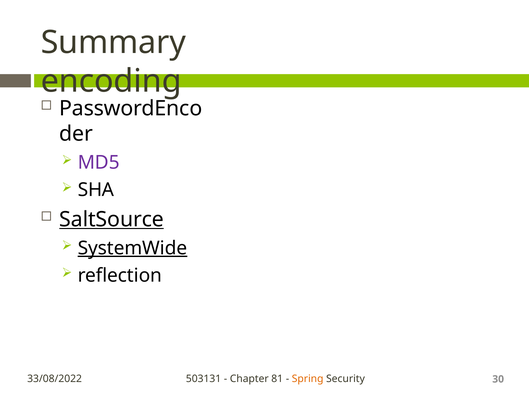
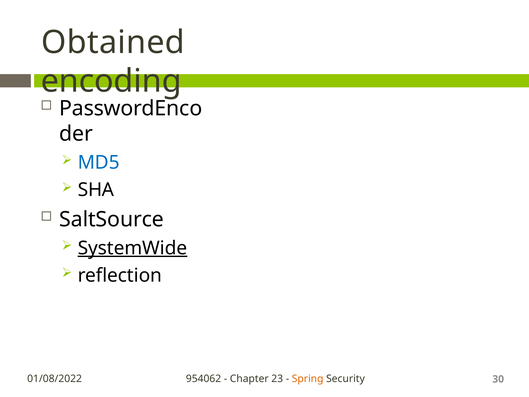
Summary: Summary -> Obtained (113, 42)
MD5 colour: purple -> blue (99, 162)
SaltSource underline: present -> none (112, 219)
33/08/2022: 33/08/2022 -> 01/08/2022 (55, 378)
503131: 503131 -> 954062 (204, 378)
81: 81 -> 23 (277, 378)
